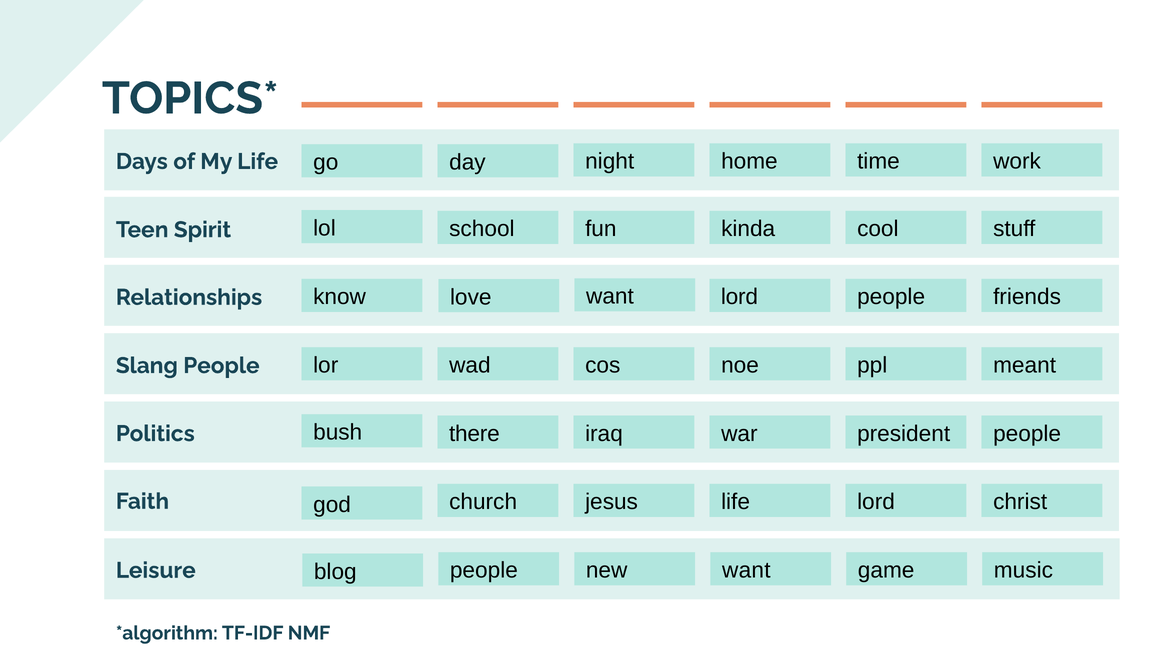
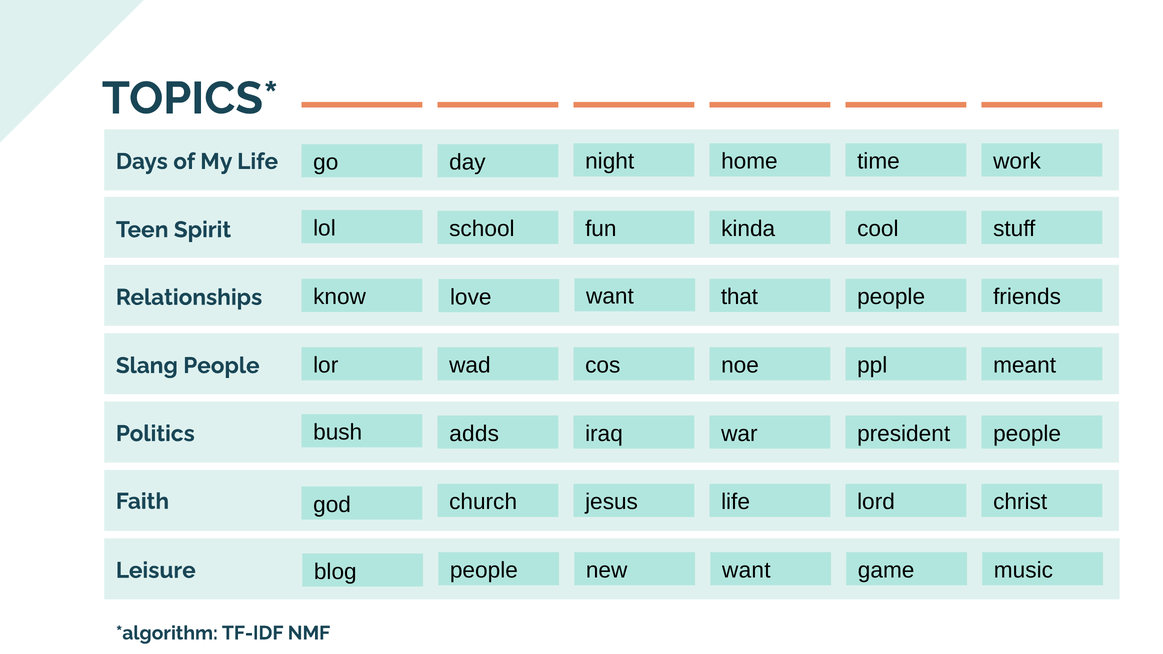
know lord: lord -> that (739, 297)
there: there -> adds (474, 434)
